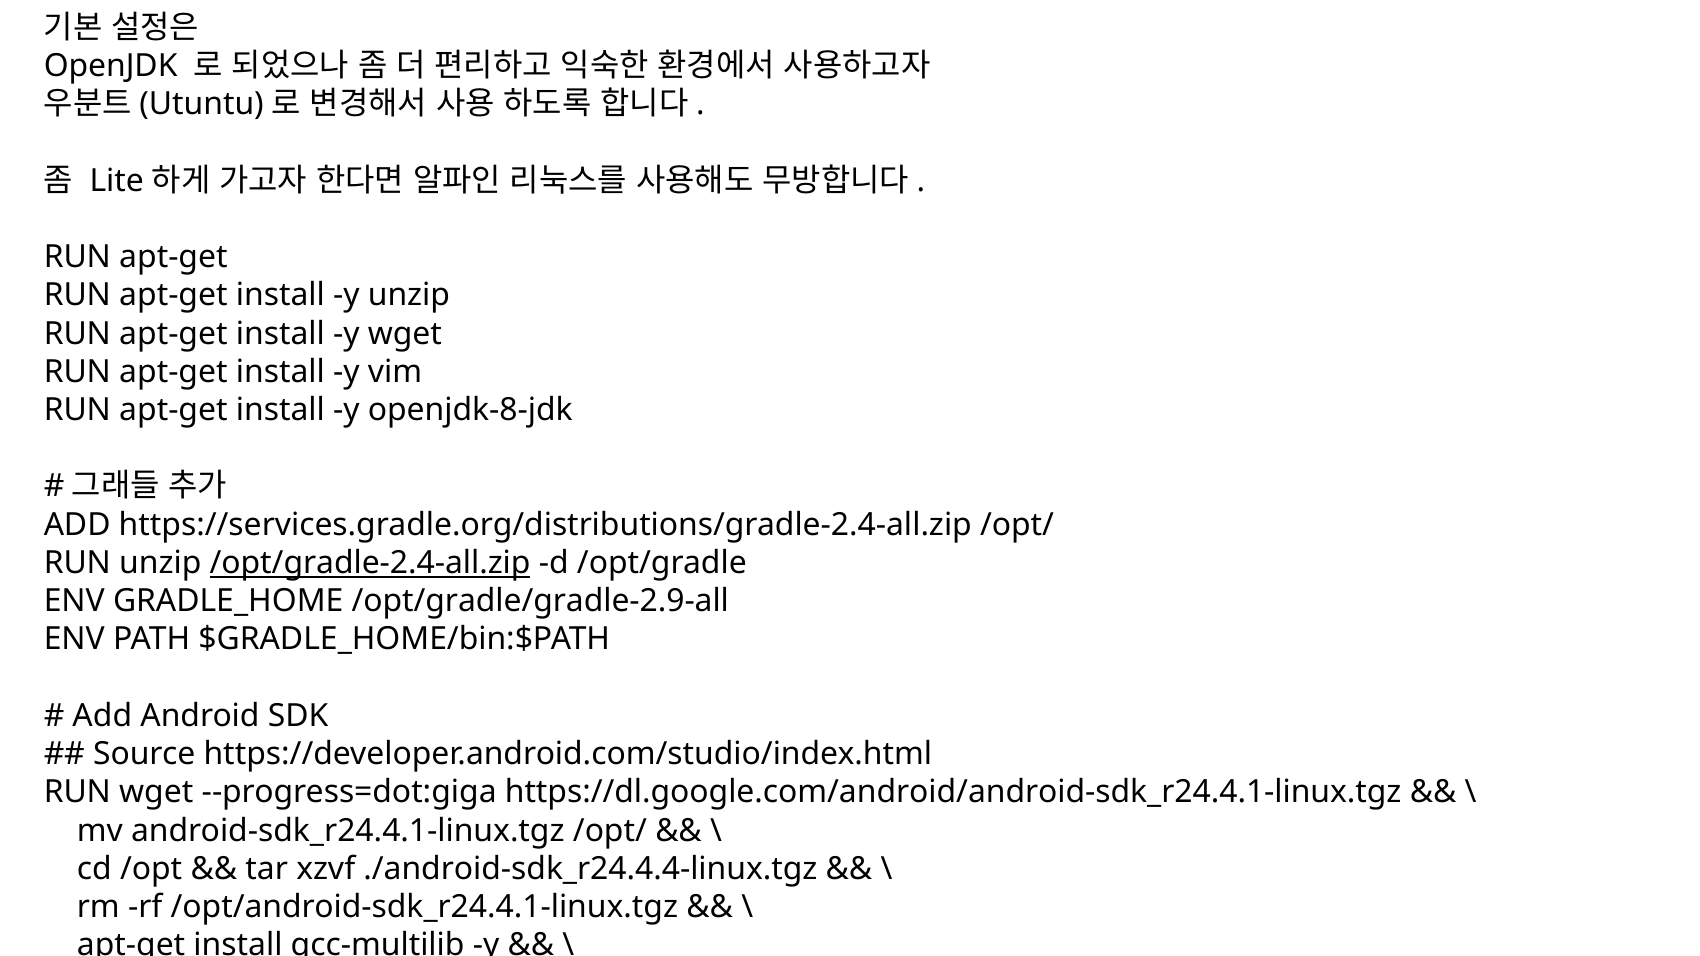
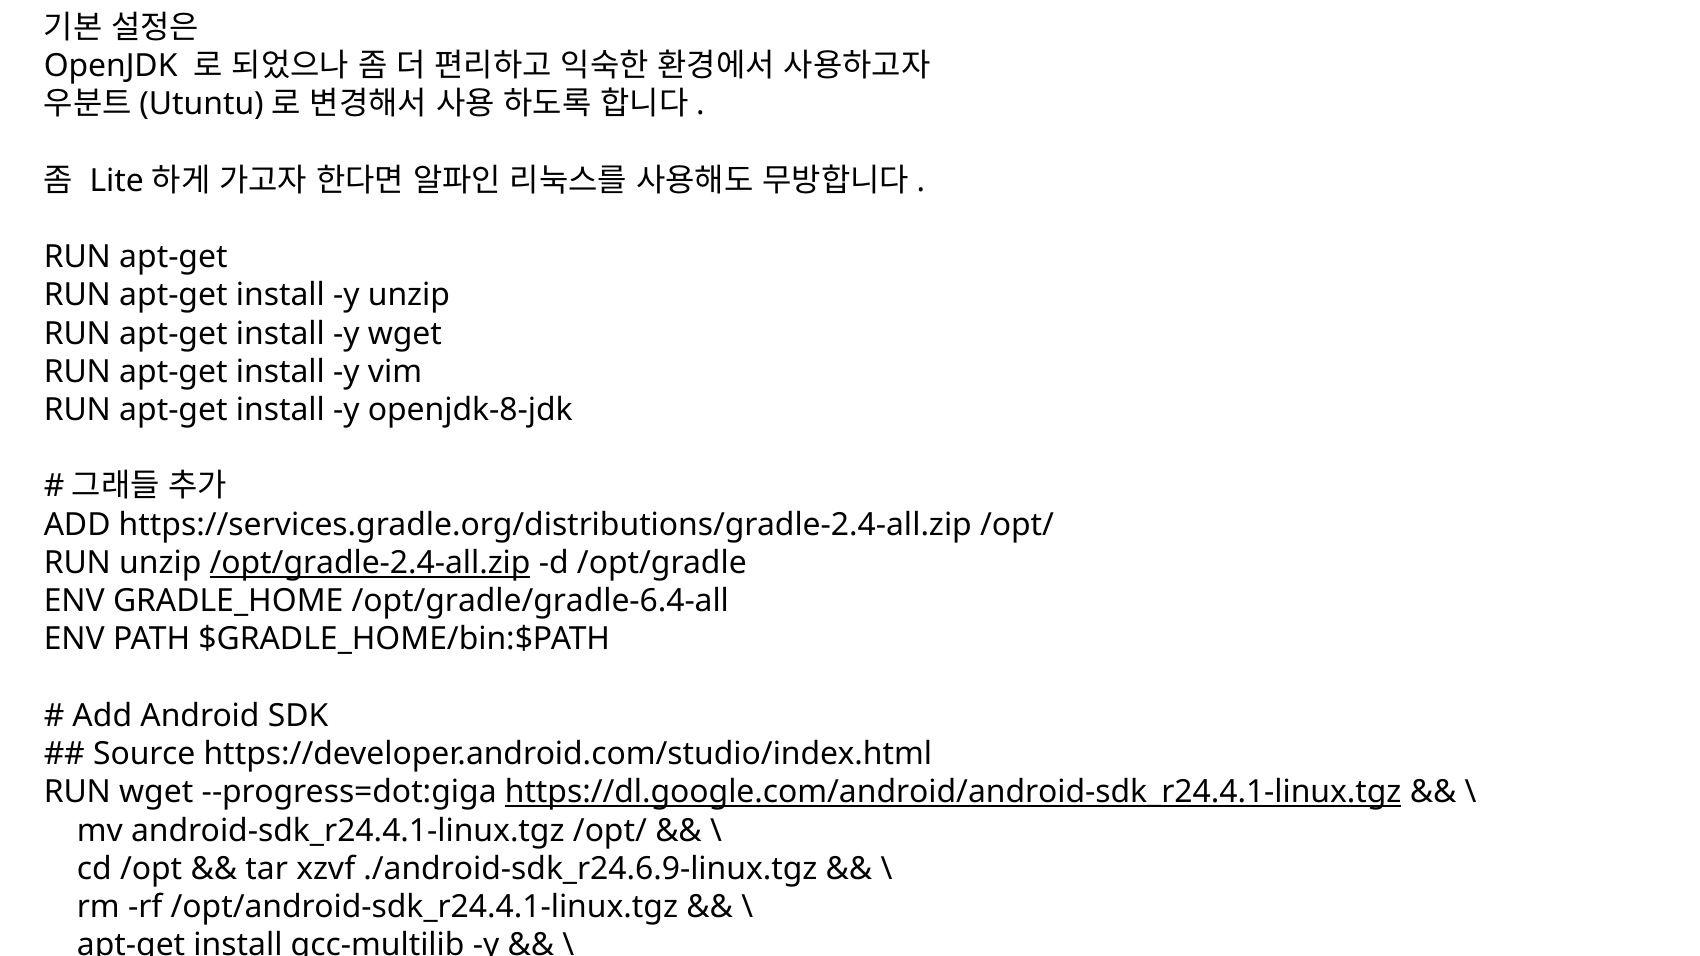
/opt/gradle/gradle-2.9-all: /opt/gradle/gradle-2.9-all -> /opt/gradle/gradle-6.4-all (540, 601)
https://dl.google.com/android/android-sdk_r24.4.1-linux.tgz underline: none -> present (953, 793)
./android-sdk_r24.4.4-linux.tgz: ./android-sdk_r24.4.4-linux.tgz -> ./android-sdk_r24.6.9-linux.tgz (590, 869)
